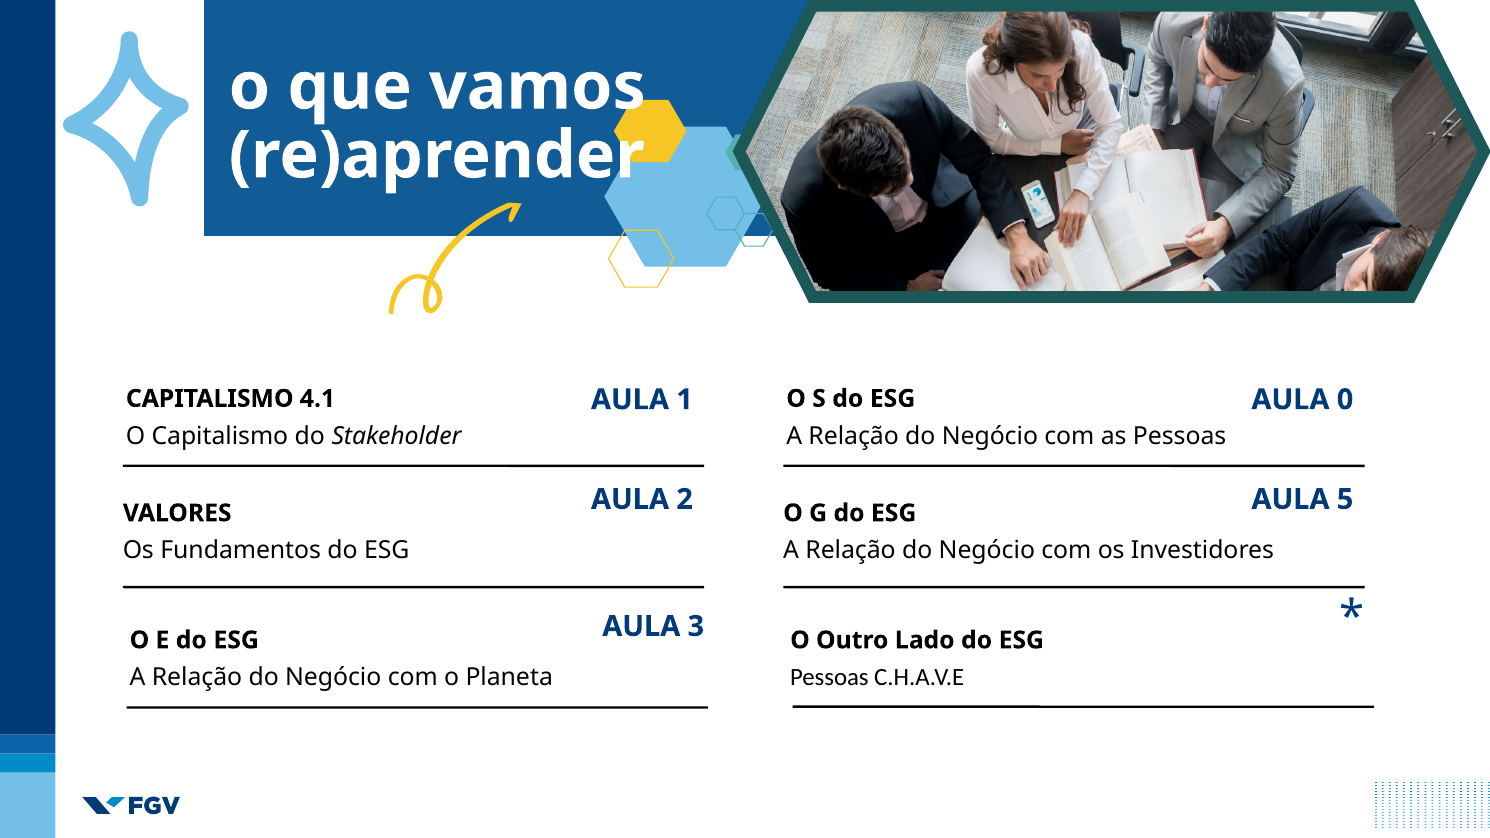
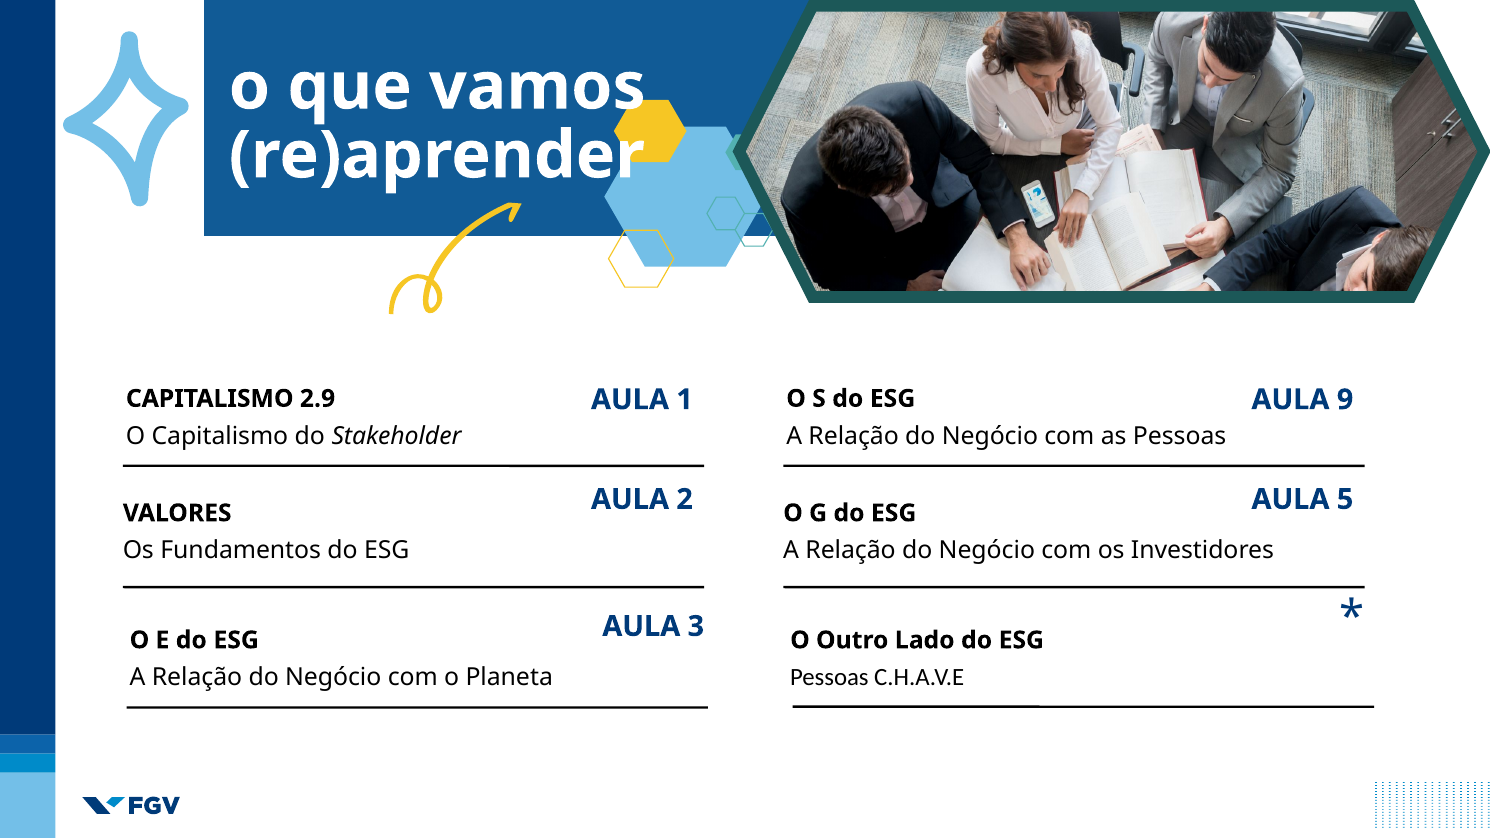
4.1: 4.1 -> 2.9 (317, 399)
0: 0 -> 9 (1345, 400)
